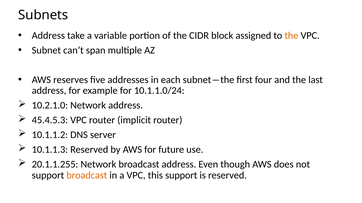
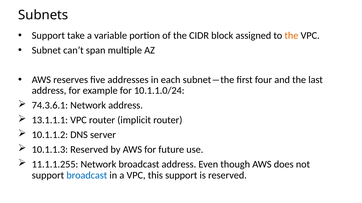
Address: Address -> Support (48, 36)
10.2.1.0: 10.2.1.0 -> 74.3.6.1 (50, 106)
45.4.5.3: 45.4.5.3 -> 13.1.1.1 (50, 120)
20.1.1.255: 20.1.1.255 -> 11.1.1.255 (55, 165)
broadcast colour: orange -> blue (87, 176)
